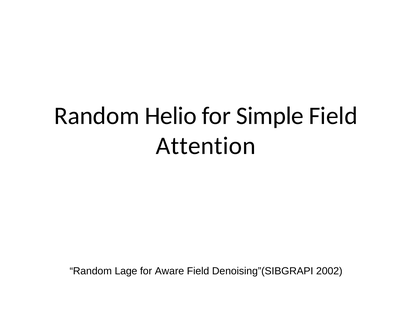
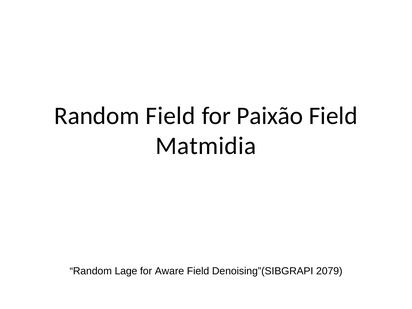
Random Helio: Helio -> Field (171, 116)
Simple: Simple -> Paixão (270, 116)
Attention: Attention -> Matmidia (206, 146)
2002: 2002 -> 2079 (329, 271)
